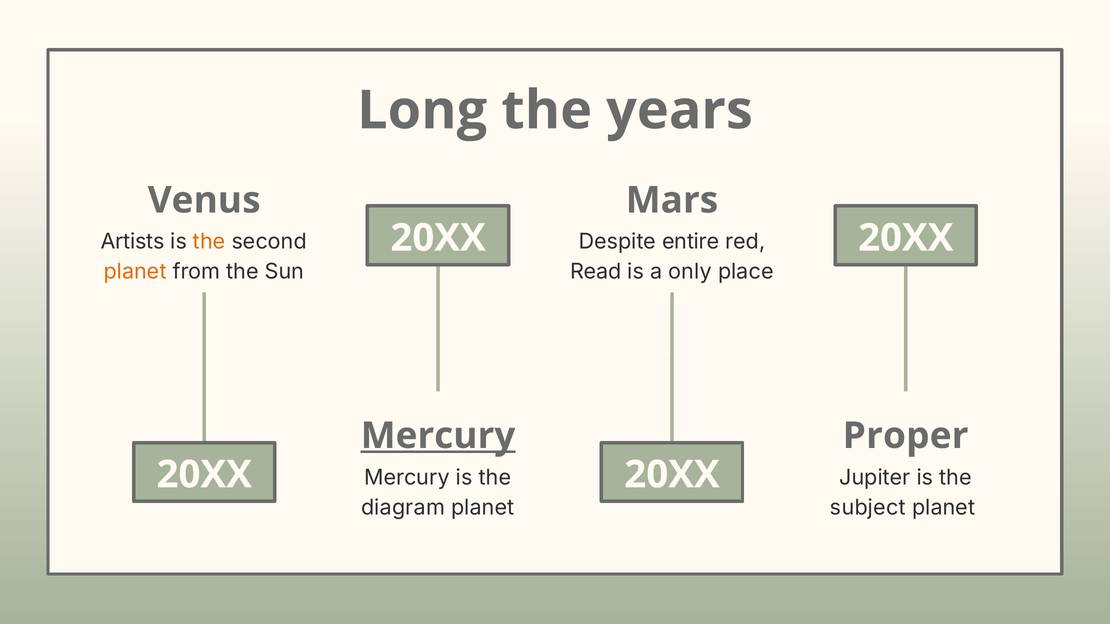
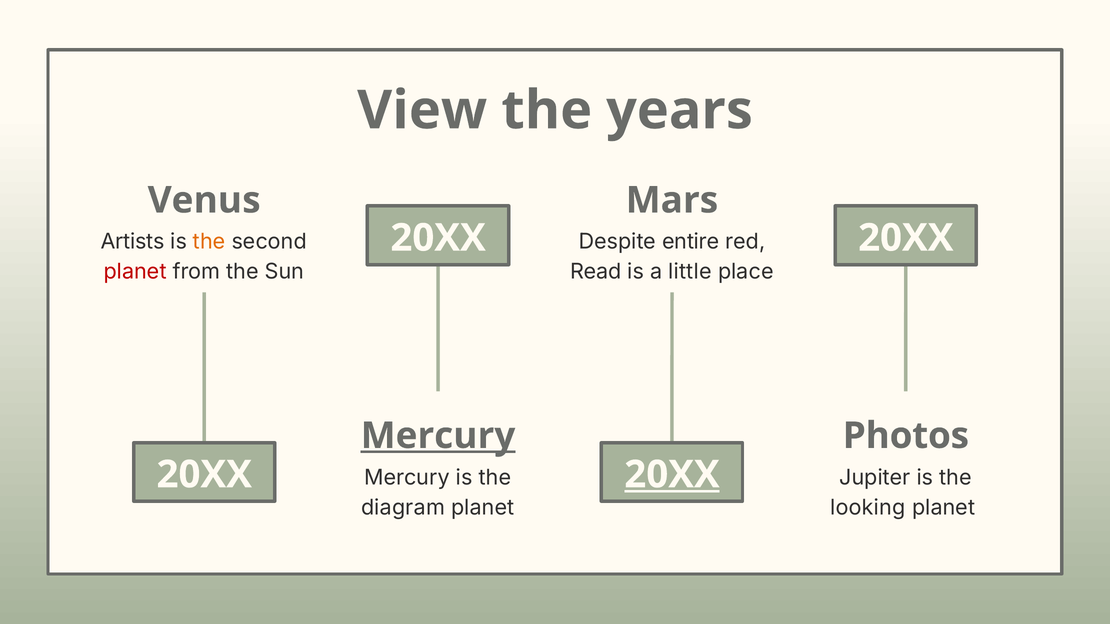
Long: Long -> View (422, 111)
planet colour: orange -> red (135, 272)
only: only -> little (690, 272)
Proper: Proper -> Photos (906, 436)
20XX underline: none -> present (672, 475)
subject: subject -> looking (868, 508)
